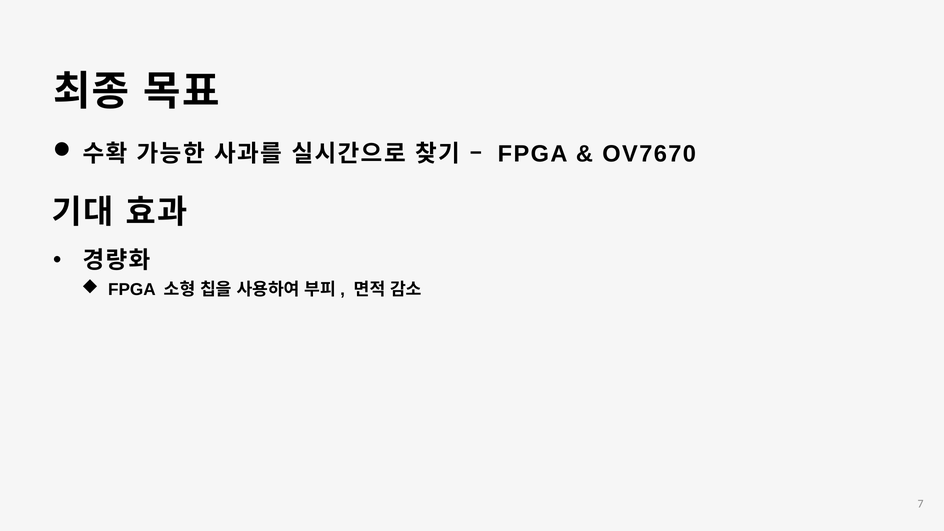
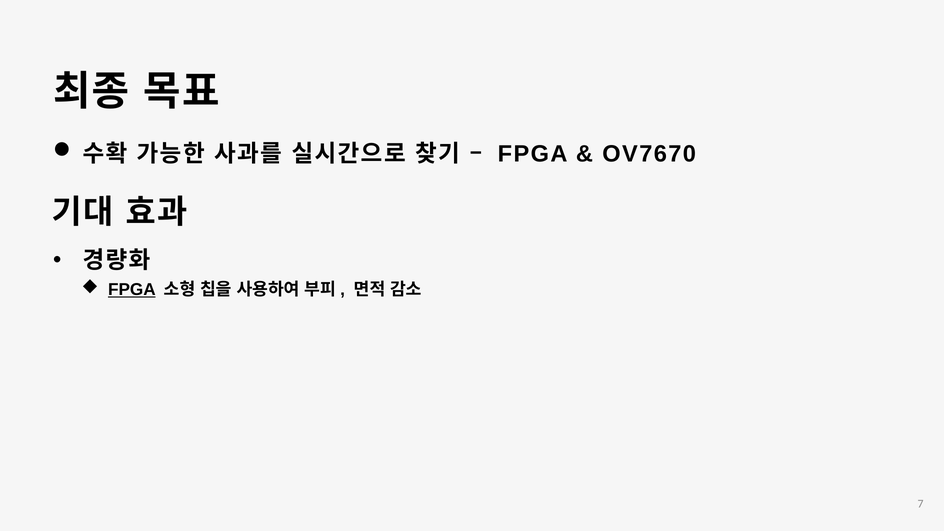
FPGA underline: none -> present (132, 290)
